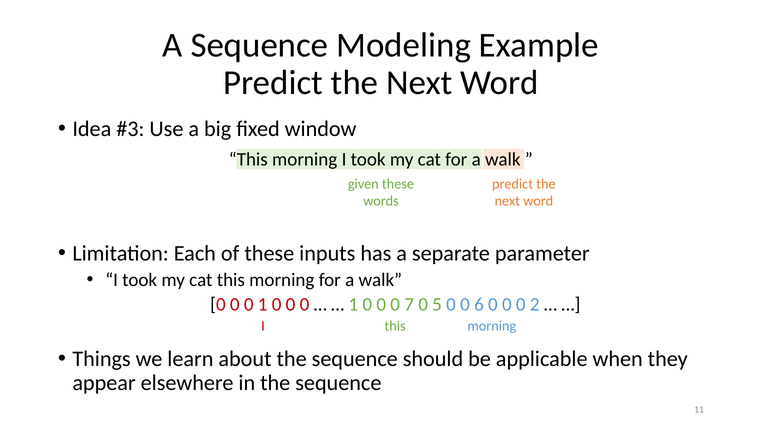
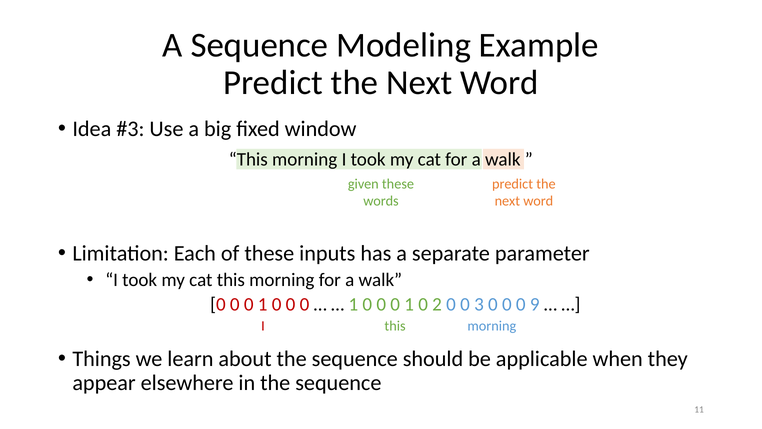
7: 7 -> 1 (409, 304)
5: 5 -> 2 (437, 304)
6: 6 -> 3 (479, 304)
2: 2 -> 9 (535, 304)
